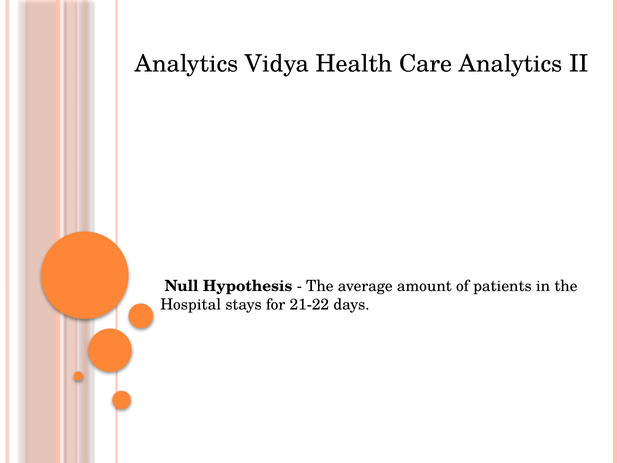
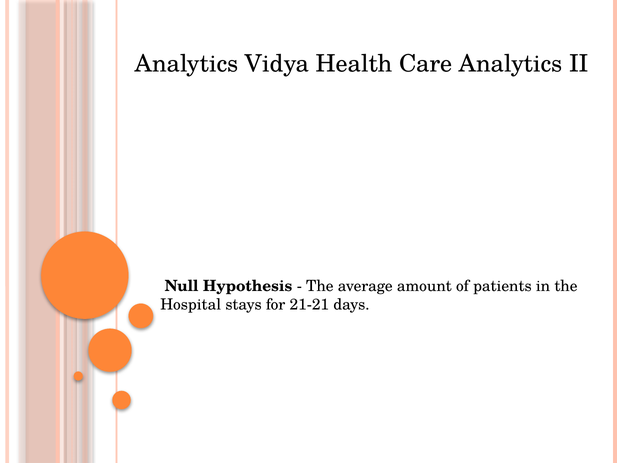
21-22: 21-22 -> 21-21 (309, 304)
